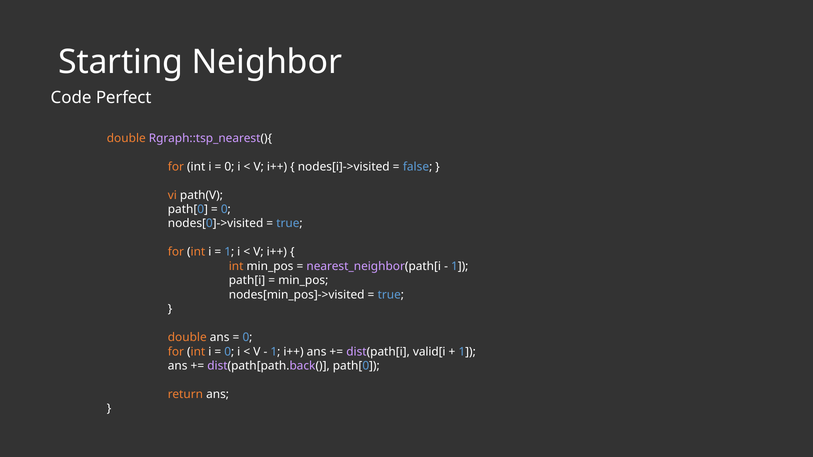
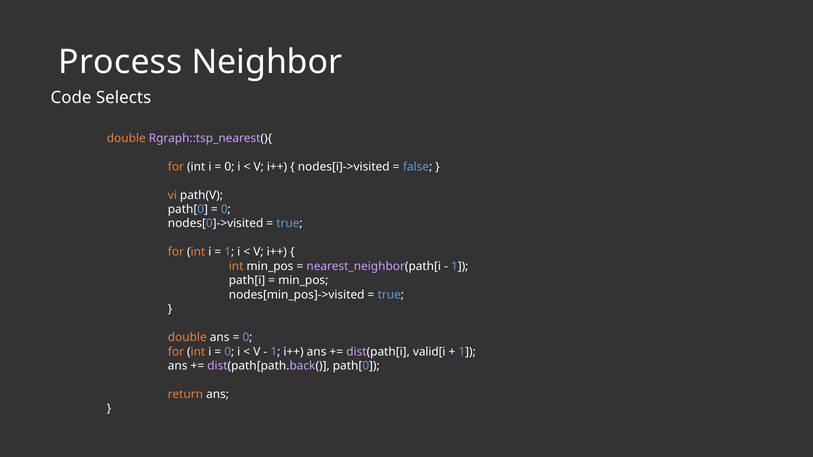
Starting: Starting -> Process (121, 62)
Perfect: Perfect -> Selects (124, 98)
